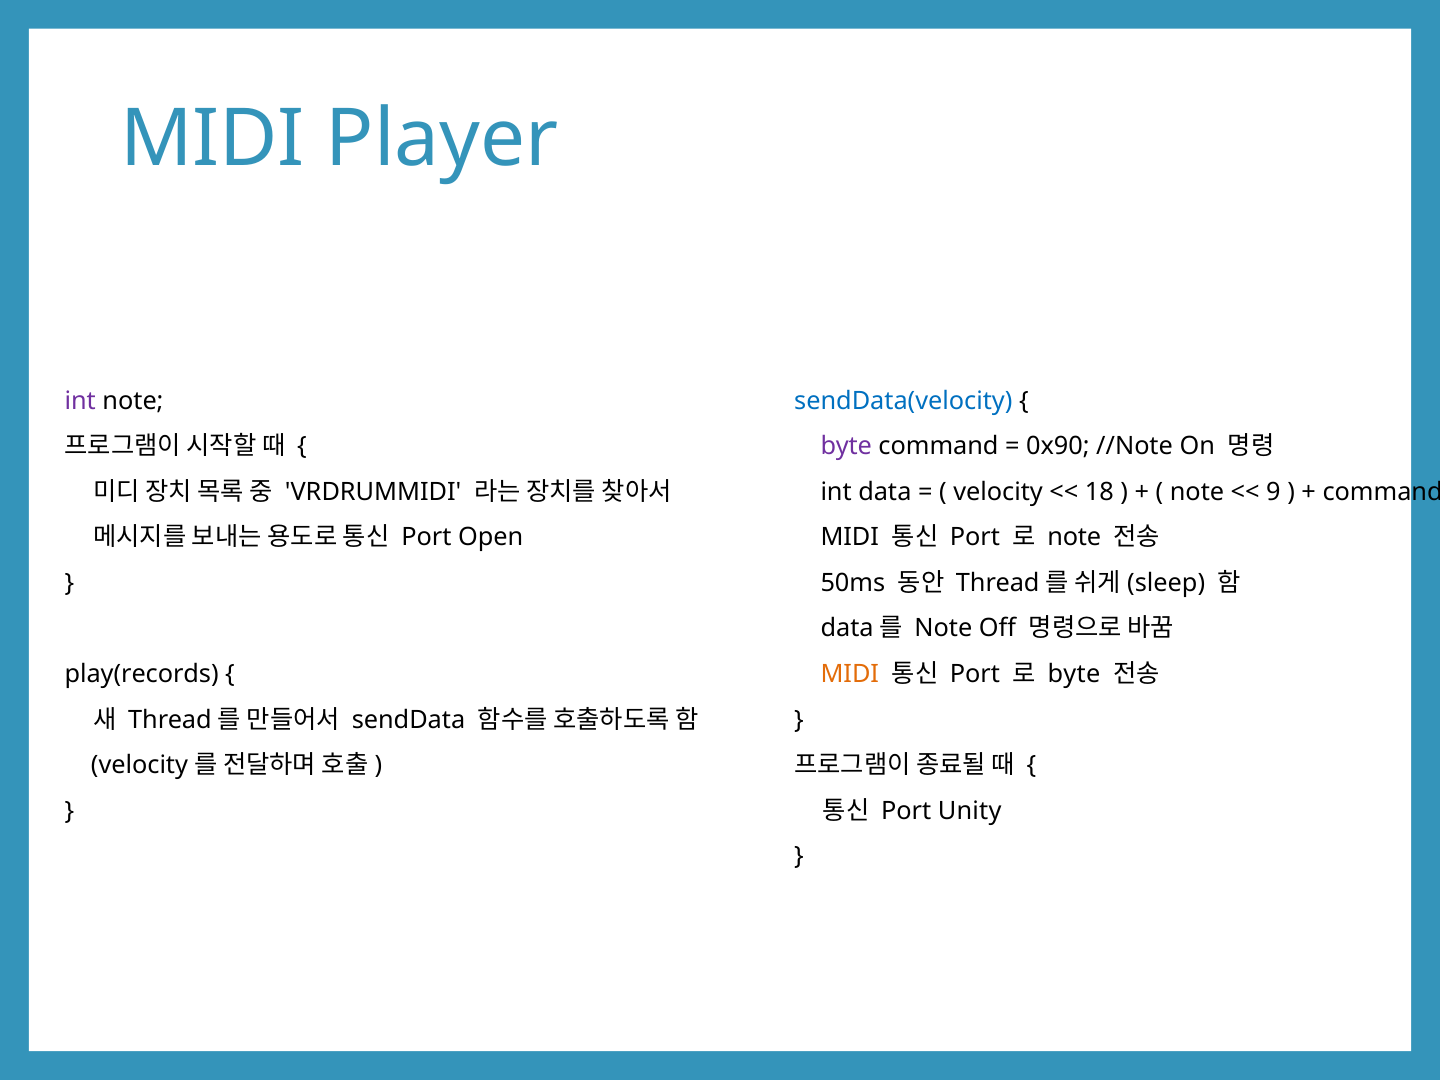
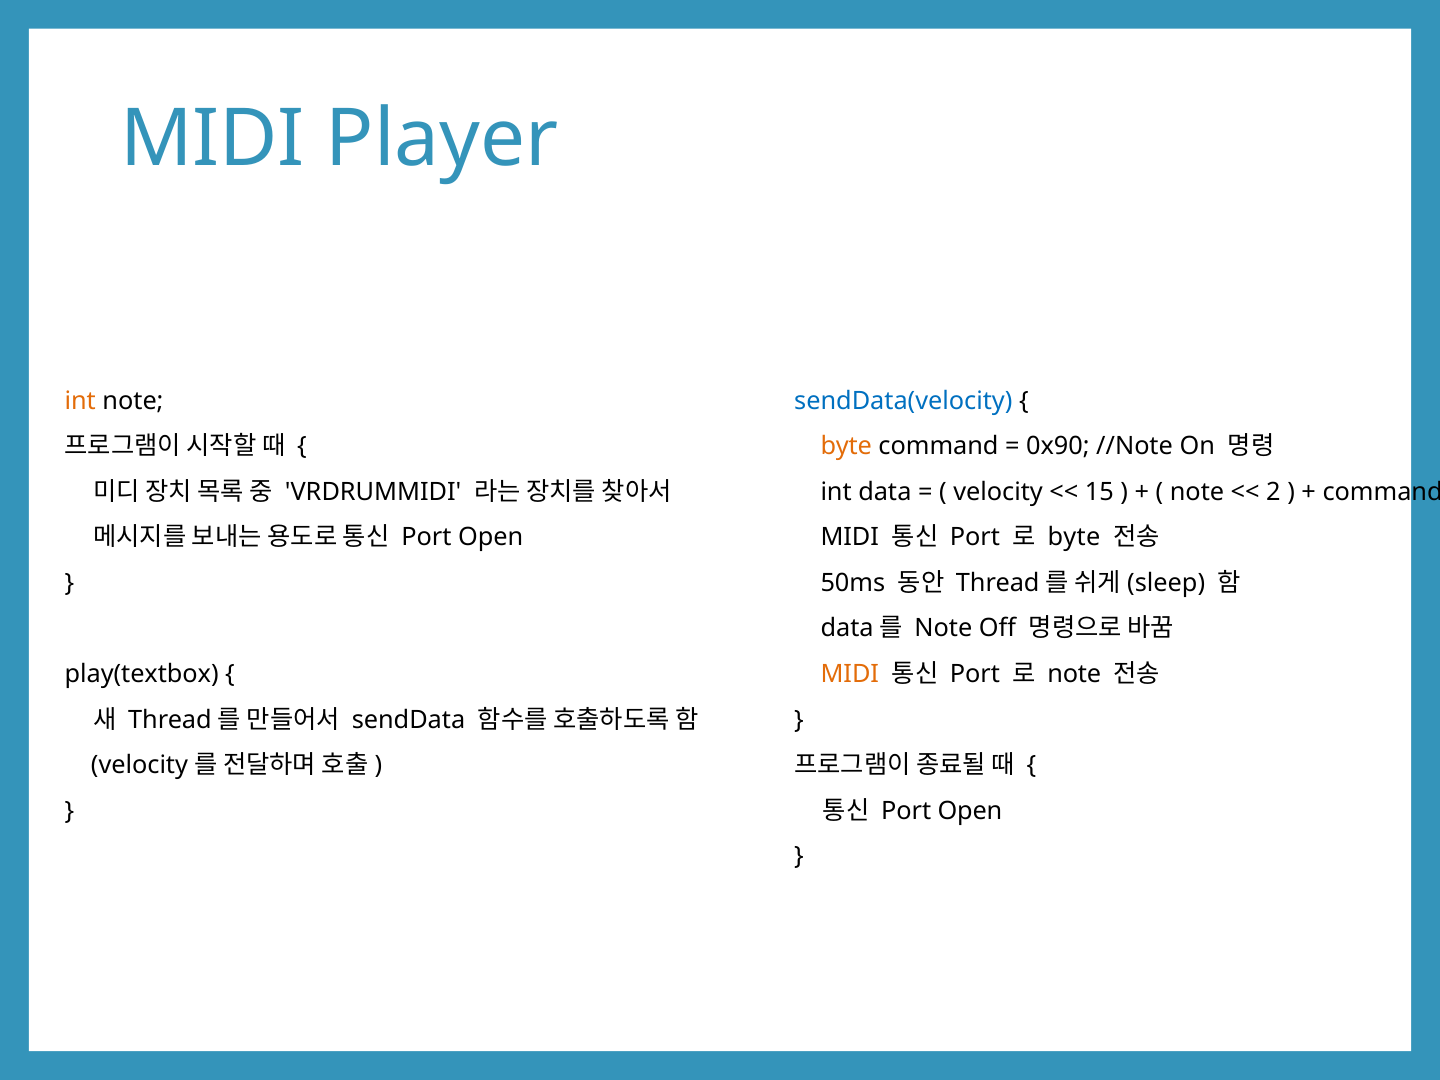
int colour: purple -> orange (80, 401)
byte colour: purple -> orange (846, 446)
18: 18 -> 15 (1099, 492)
9: 9 -> 2 (1273, 492)
note: note -> byte (1074, 537)
play(records: play(records -> play(textbox (142, 674)
byte: byte -> note (1074, 674)
Unity: Unity -> Open (970, 811)
